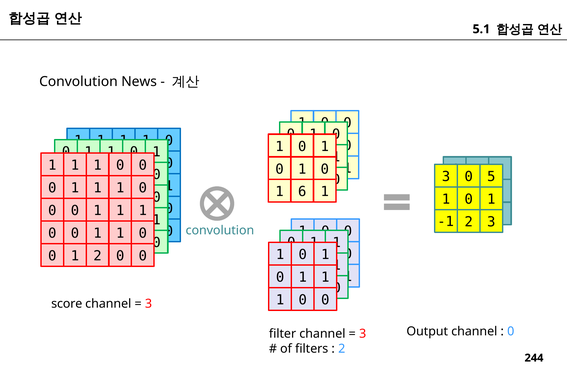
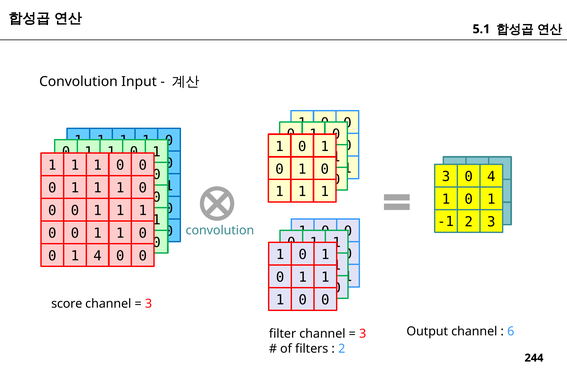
News: News -> Input (139, 81)
0 5: 5 -> 4 (491, 176)
6: 6 -> 1 (302, 191)
2: 2 -> 4 (98, 256)
0: 0 -> 6 (511, 331)
